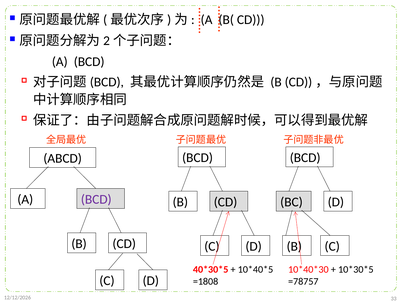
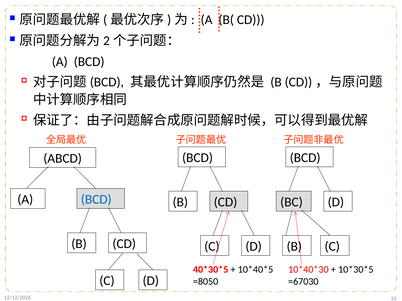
BCD colour: purple -> blue (96, 200)
=1808: =1808 -> =8050 (206, 282)
=78757: =78757 -> =67030 (303, 282)
